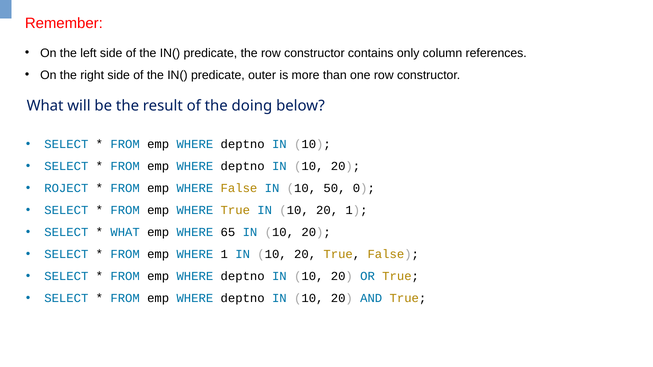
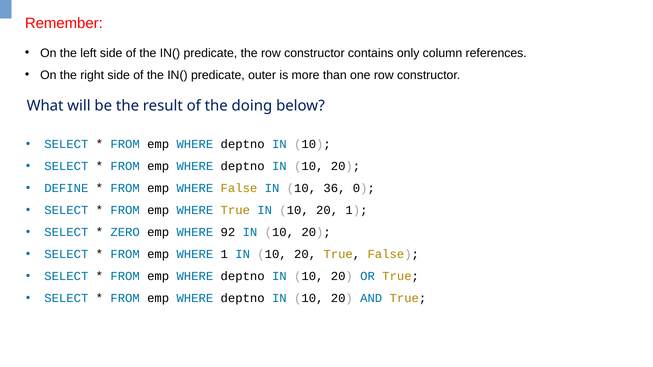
ROJECT: ROJECT -> DEFINE (66, 188)
50: 50 -> 36 (334, 188)
WHAT: WHAT -> ZERO (125, 232)
65: 65 -> 92 (228, 232)
